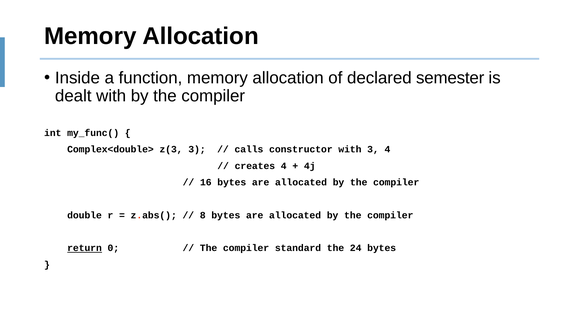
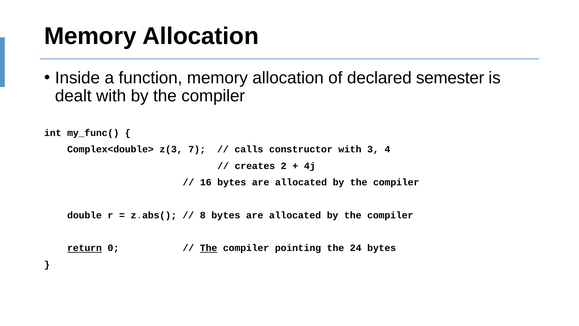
z(3 3: 3 -> 7 (197, 149)
creates 4: 4 -> 2 (284, 166)
The underline: none -> present (209, 248)
standard: standard -> pointing (298, 248)
